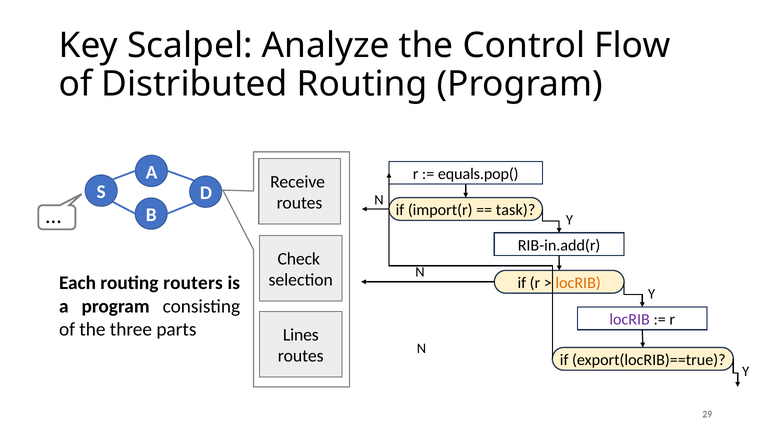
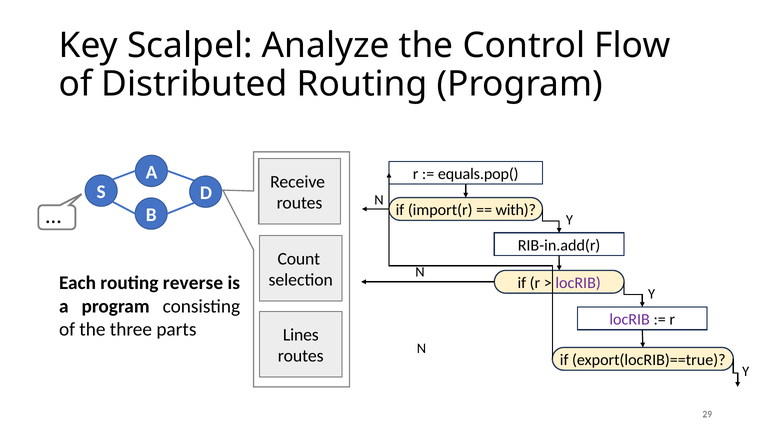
task: task -> with (516, 210)
Check: Check -> Count (299, 259)
routers: routers -> reverse (193, 283)
locRIB colour: orange -> purple (578, 283)
